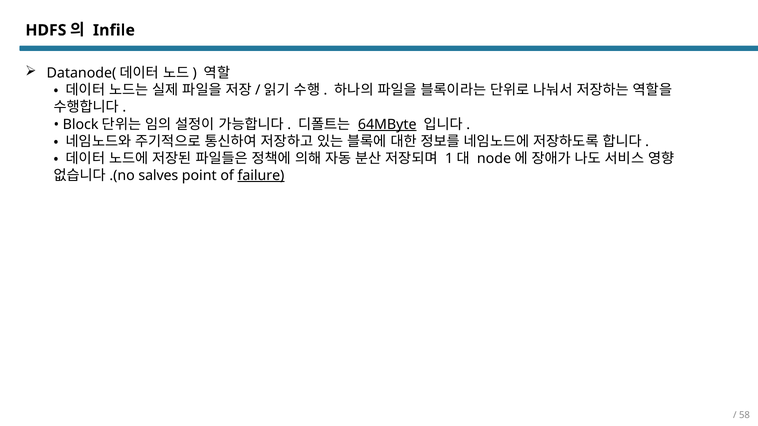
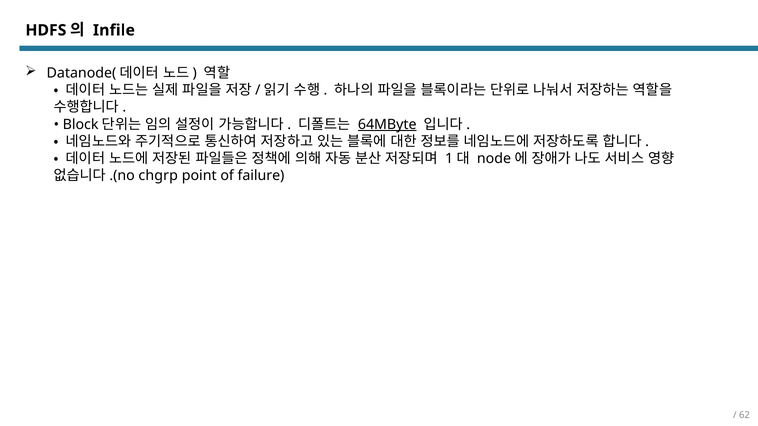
salves: salves -> chgrp (158, 176)
failure underline: present -> none (261, 176)
58: 58 -> 62 (744, 415)
